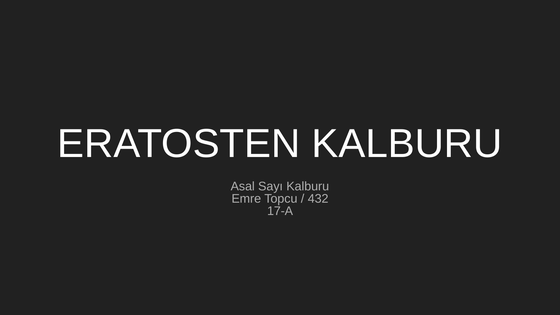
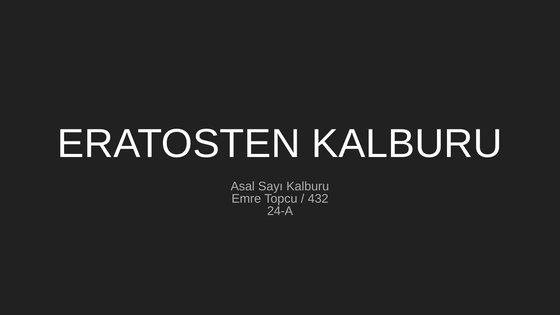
17-A: 17-A -> 24-A (280, 211)
